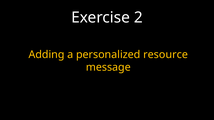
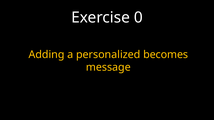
2: 2 -> 0 (138, 18)
resource: resource -> becomes (166, 55)
